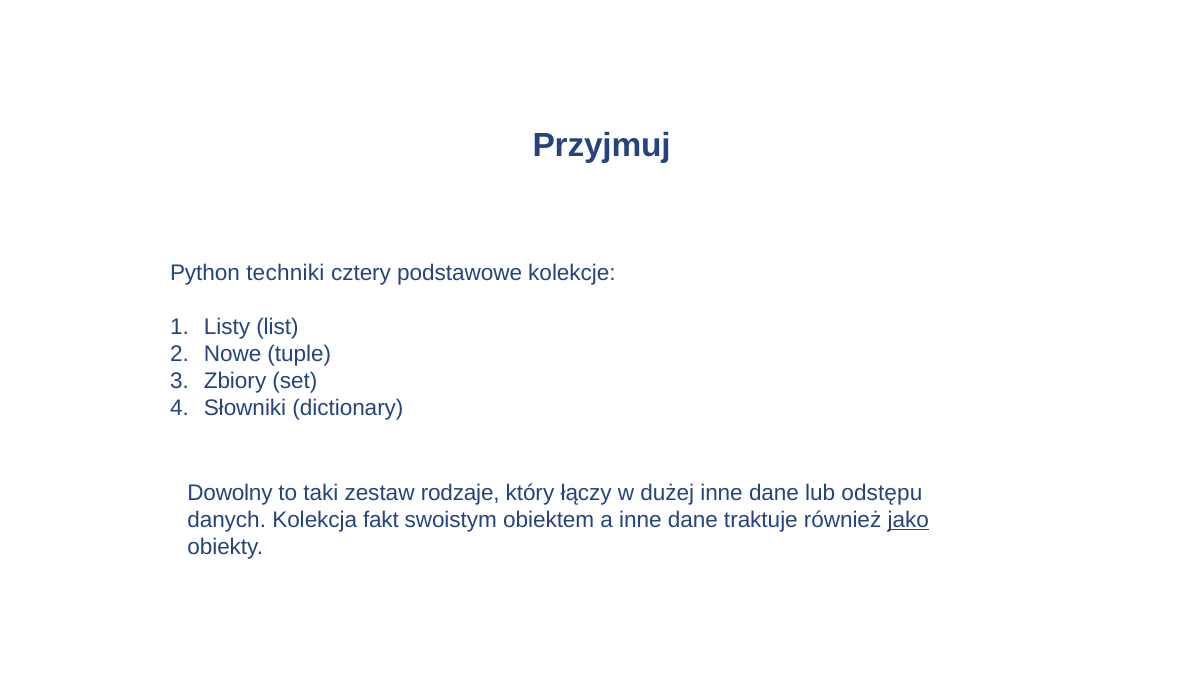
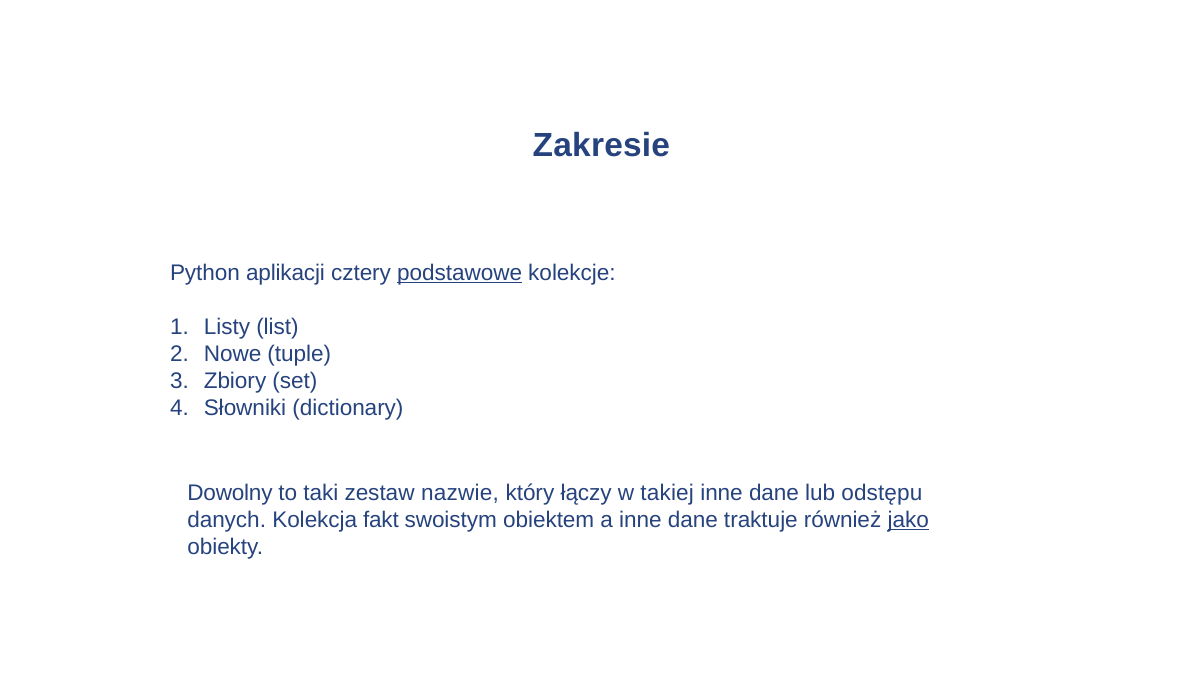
Przyjmuj: Przyjmuj -> Zakresie (601, 146)
techniki: techniki -> aplikacji (285, 273)
podstawowe underline: none -> present (460, 273)
rodzaje: rodzaje -> nazwie (460, 493)
dużej: dużej -> takiej (667, 493)
